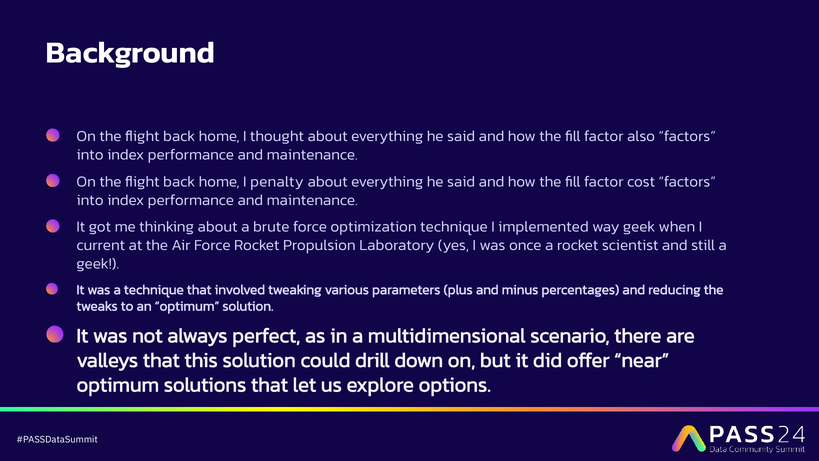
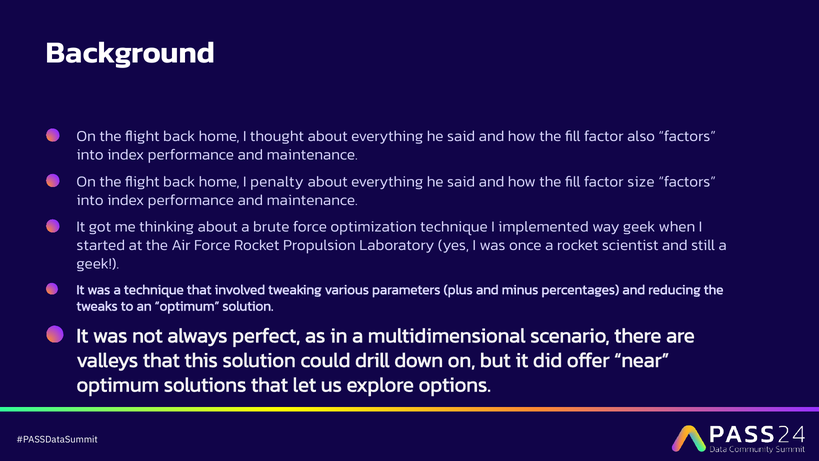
cost: cost -> size (641, 181)
current: current -> started (101, 245)
